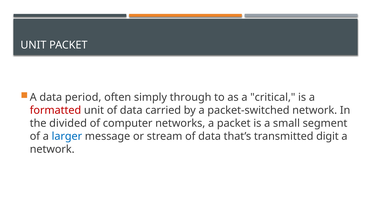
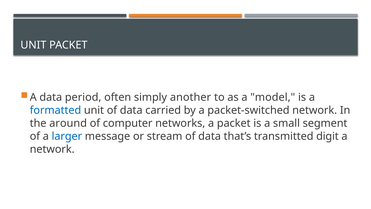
through: through -> another (191, 97)
critical: critical -> model (273, 97)
formatted colour: red -> blue (55, 110)
divided: divided -> around (68, 123)
